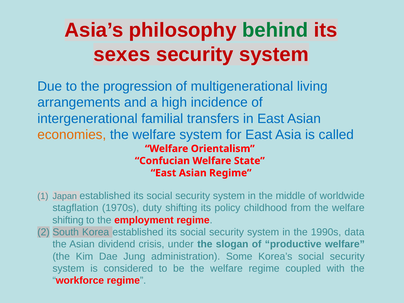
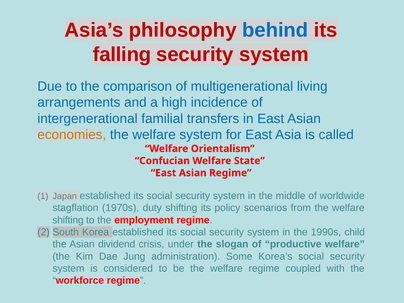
behind colour: green -> blue (275, 30)
sexes: sexes -> falling (122, 54)
progression: progression -> comparison (138, 86)
childhood: childhood -> scenarios (266, 208)
data: data -> child (355, 232)
